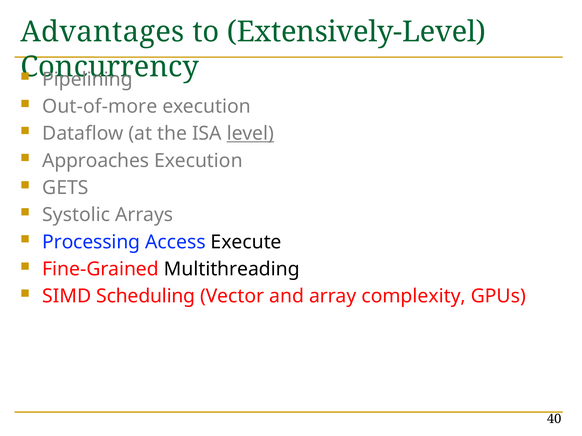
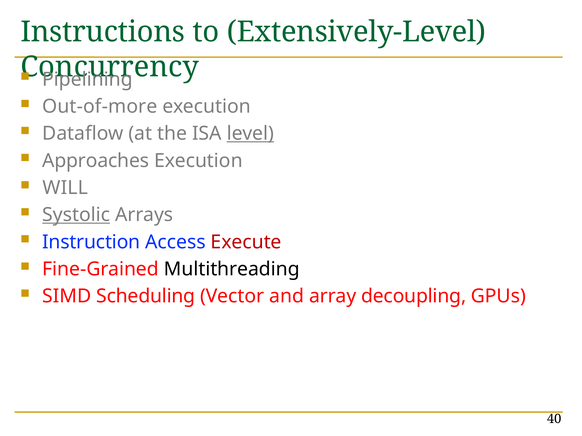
Advantages: Advantages -> Instructions (103, 32)
GETS: GETS -> WILL (65, 188)
Systolic underline: none -> present (76, 215)
Processing: Processing -> Instruction (91, 242)
Execute colour: black -> red (246, 242)
complexity: complexity -> decoupling (414, 297)
